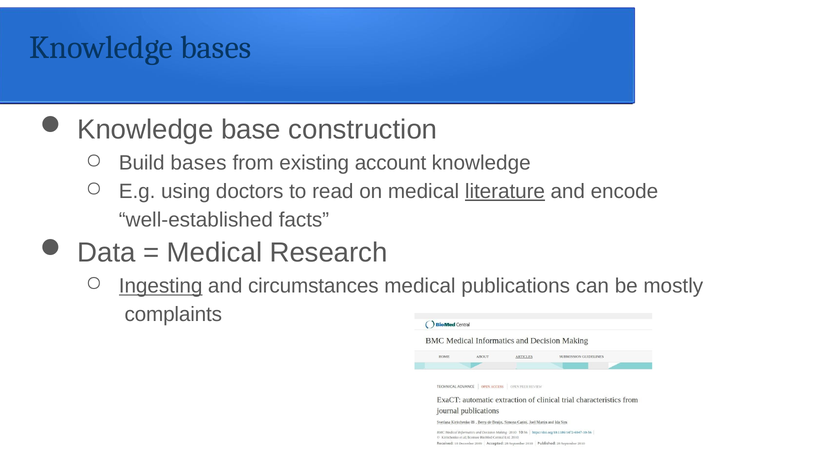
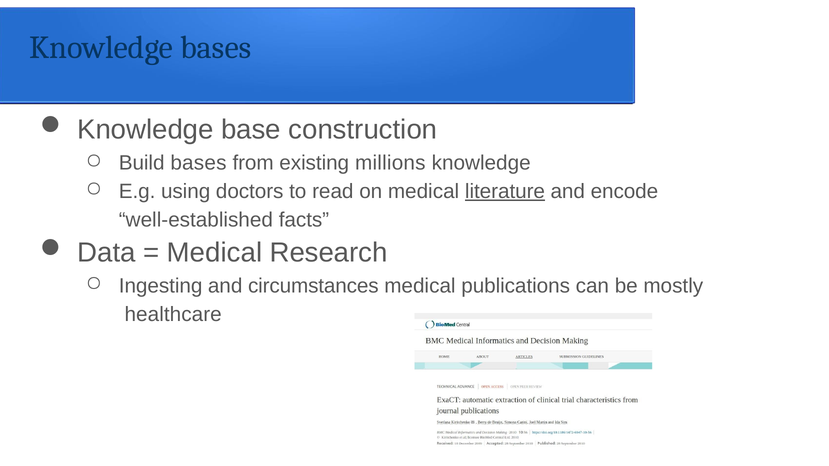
account: account -> millions (390, 163)
Ingesting underline: present -> none (161, 286)
complaints: complaints -> healthcare (173, 315)
